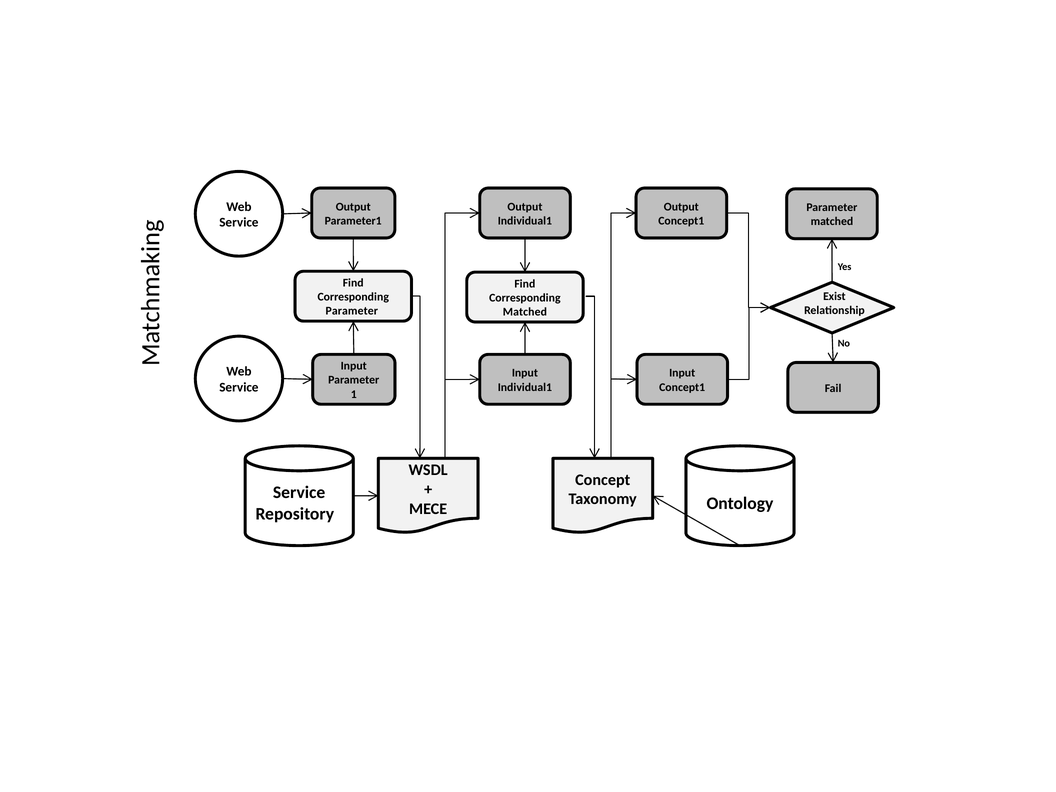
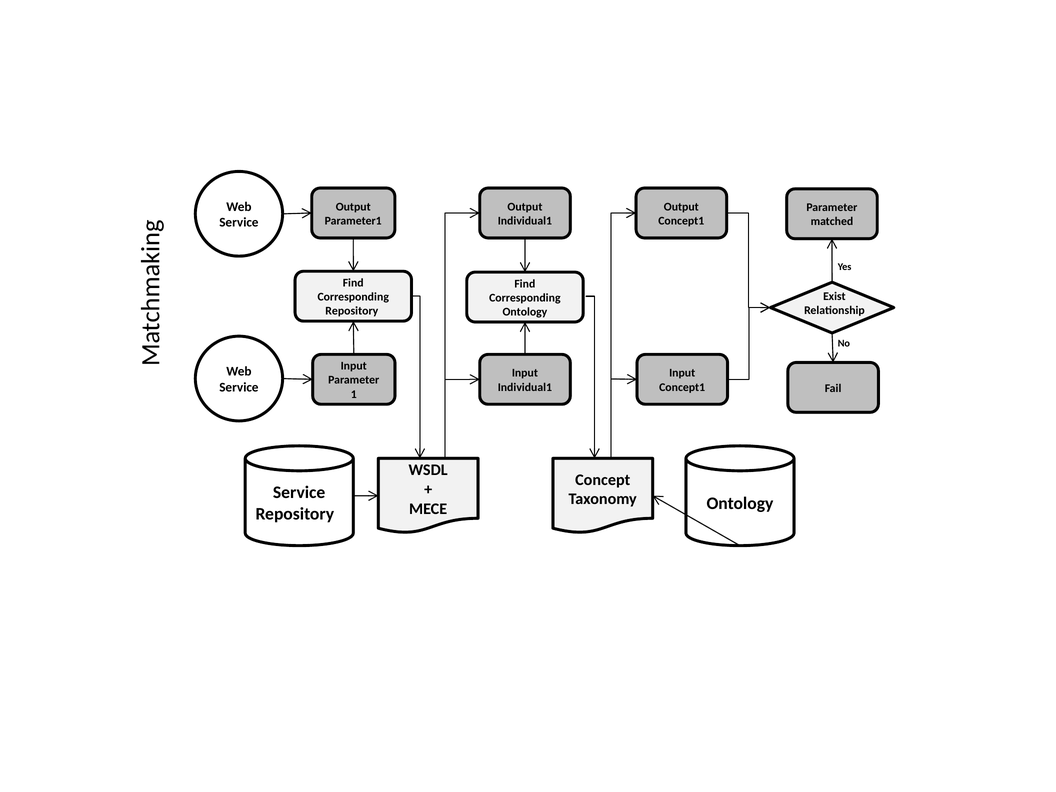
Parameter: Parameter -> Repository (352, 311)
Matched: Matched -> Ontology (525, 312)
